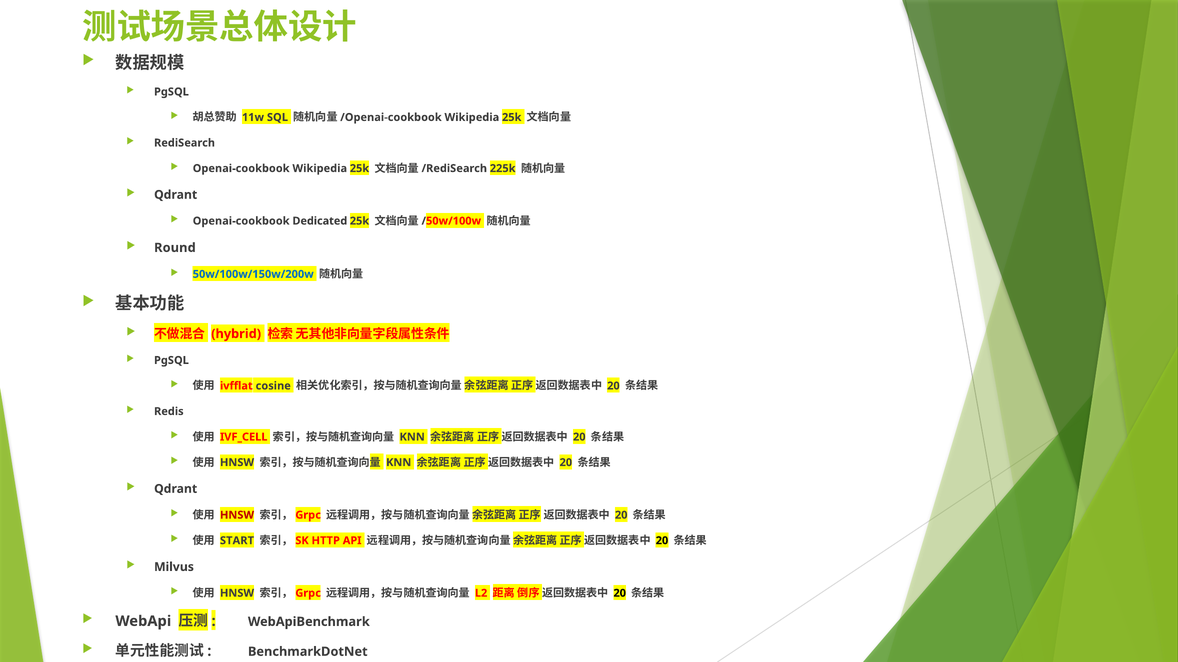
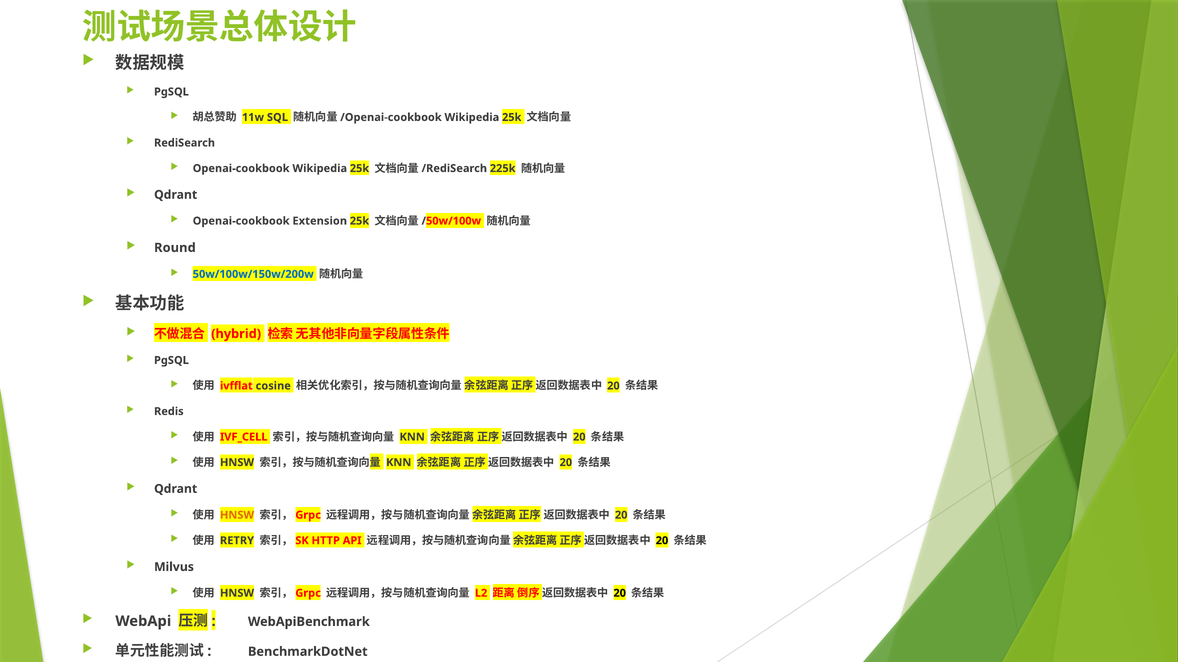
Dedicated: Dedicated -> Extension (320, 221)
HNSW colour: red -> orange (237, 515)
START: START -> RETRY (237, 541)
